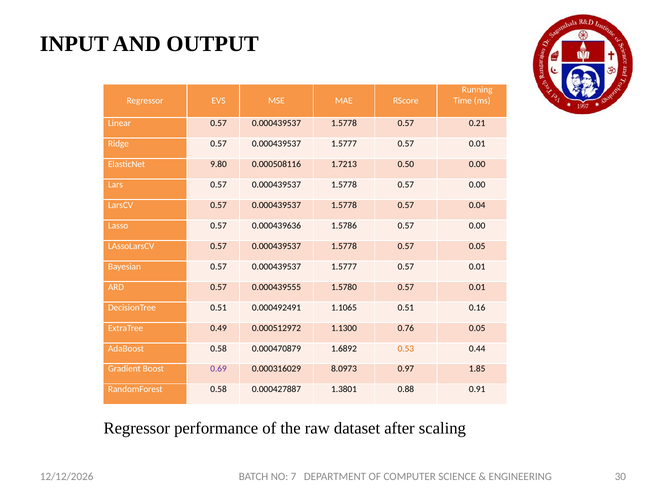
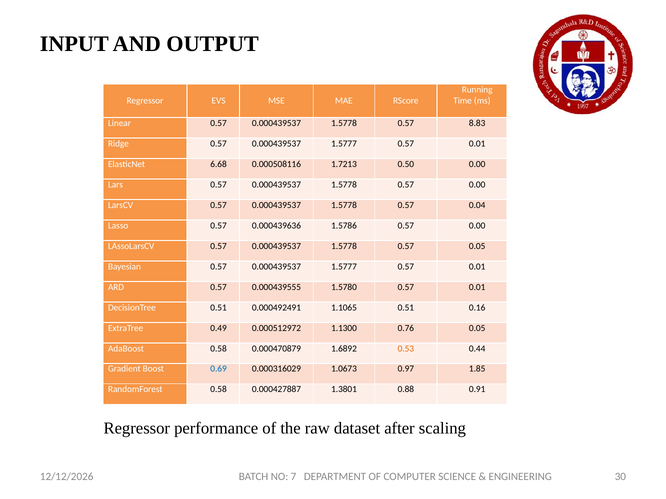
0.21: 0.21 -> 8.83 (477, 123)
9.80: 9.80 -> 6.68 (219, 164)
0.69 colour: purple -> blue (219, 369)
8.0973: 8.0973 -> 1.0673 (344, 369)
